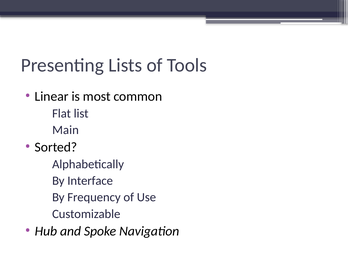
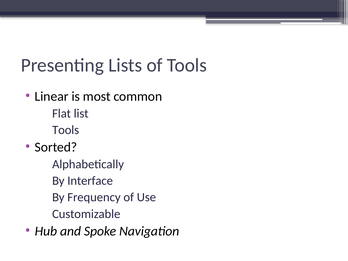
Main: Main -> Tools (66, 130)
